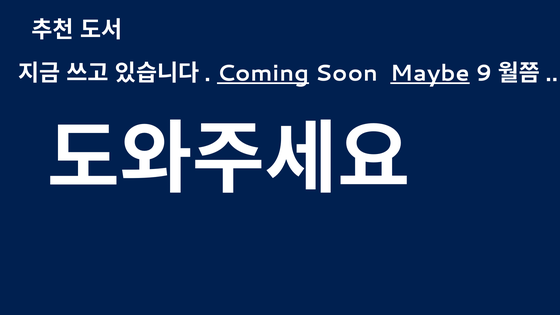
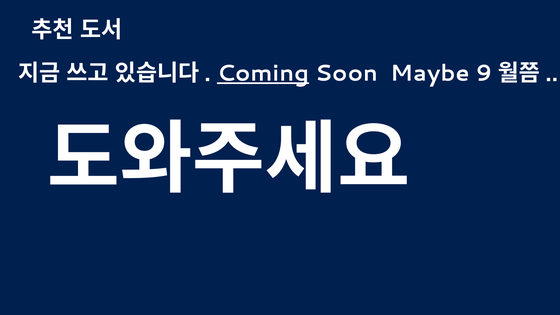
Maybe underline: present -> none (430, 73)
